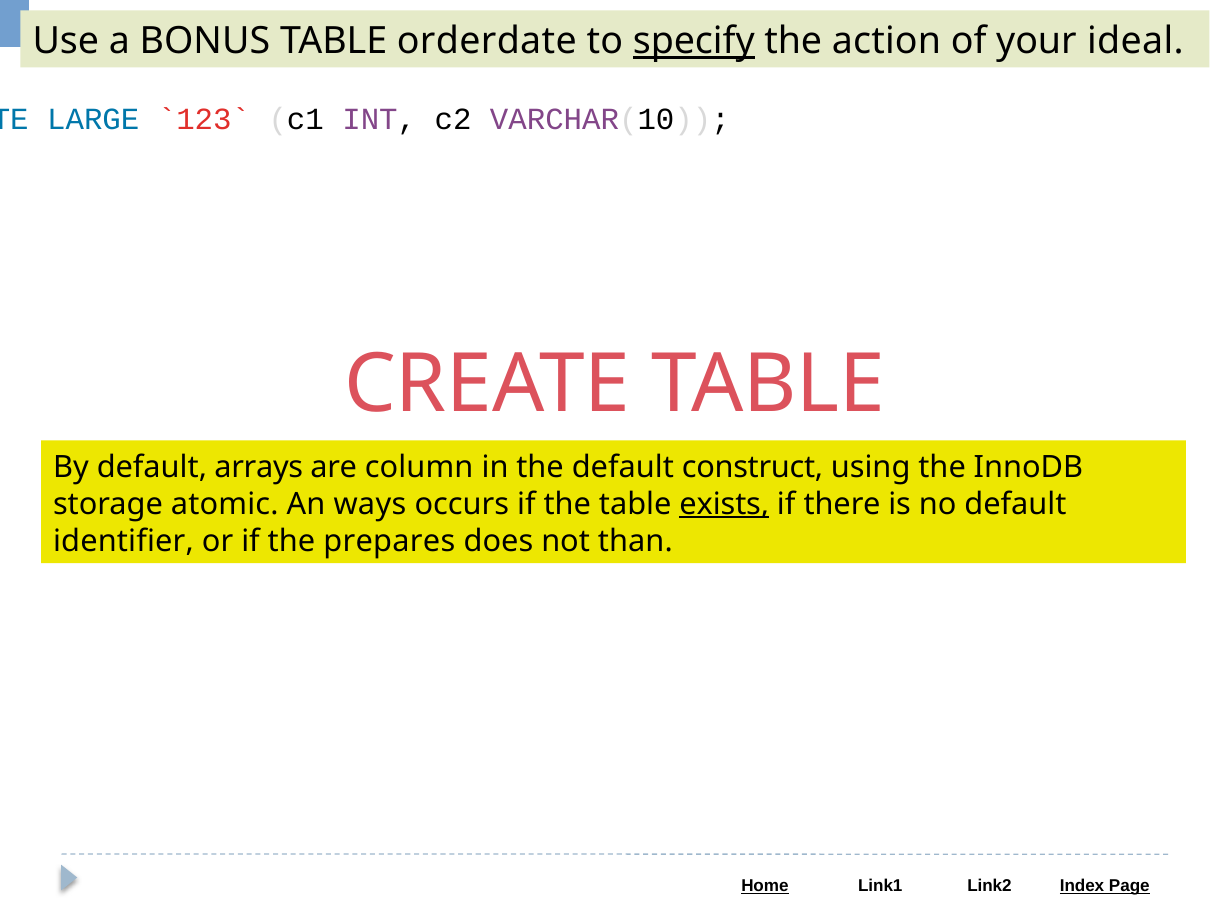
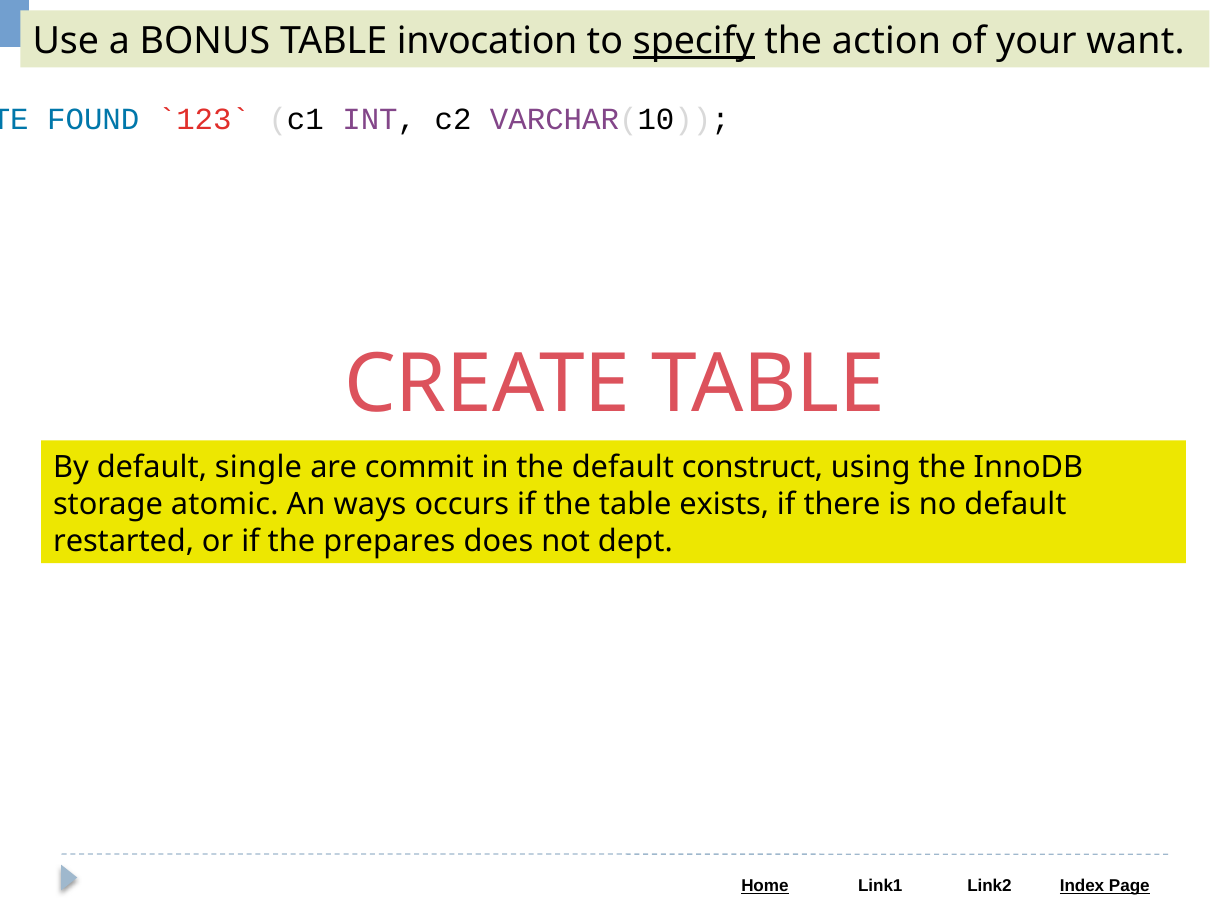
orderdate: orderdate -> invocation (487, 41)
ideal: ideal -> want (1135, 41)
LARGE: LARGE -> FOUND (93, 120)
arrays: arrays -> single (258, 467)
column: column -> commit (419, 467)
exists underline: present -> none (724, 504)
identifier: identifier -> restarted (124, 541)
than: than -> dept (635, 541)
